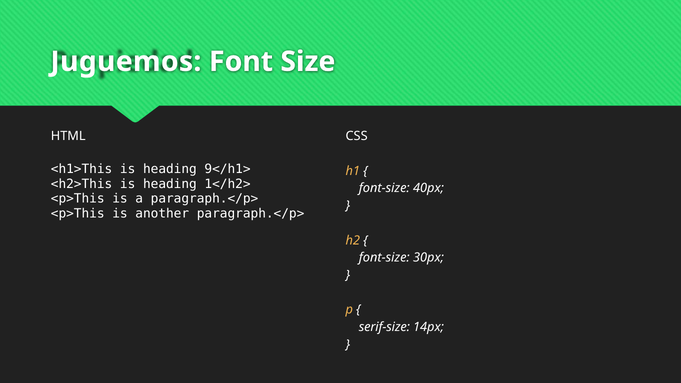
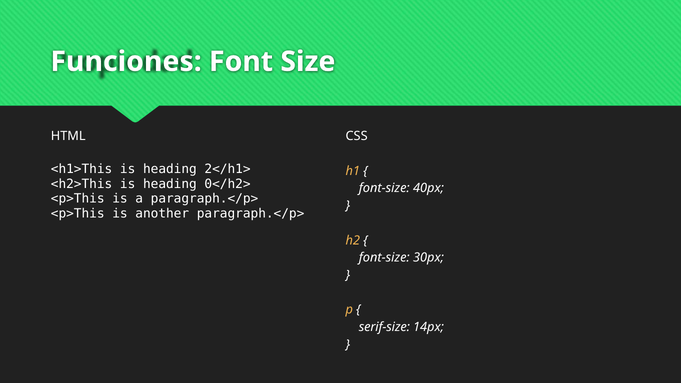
Juguemos: Juguemos -> Funciones (126, 62)
9</h1>: 9</h1> -> 2</h1> (228, 169)
1</h2>: 1</h2> -> 0</h2> (228, 184)
